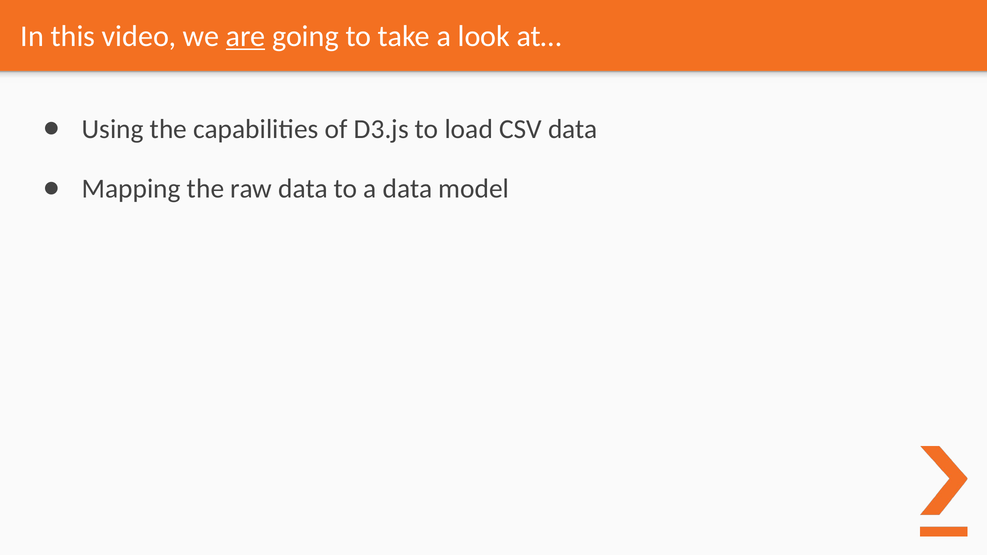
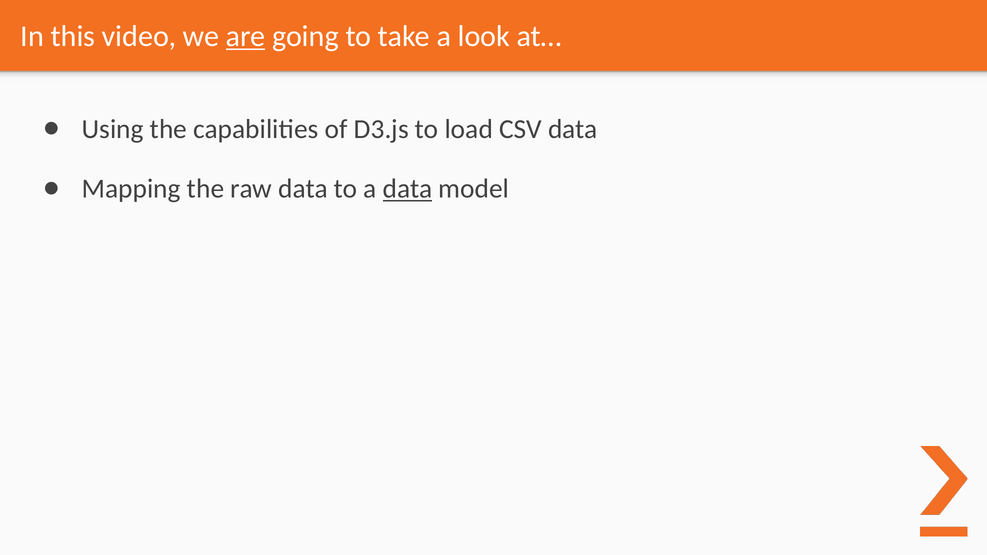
data underline: none -> present (408, 189)
